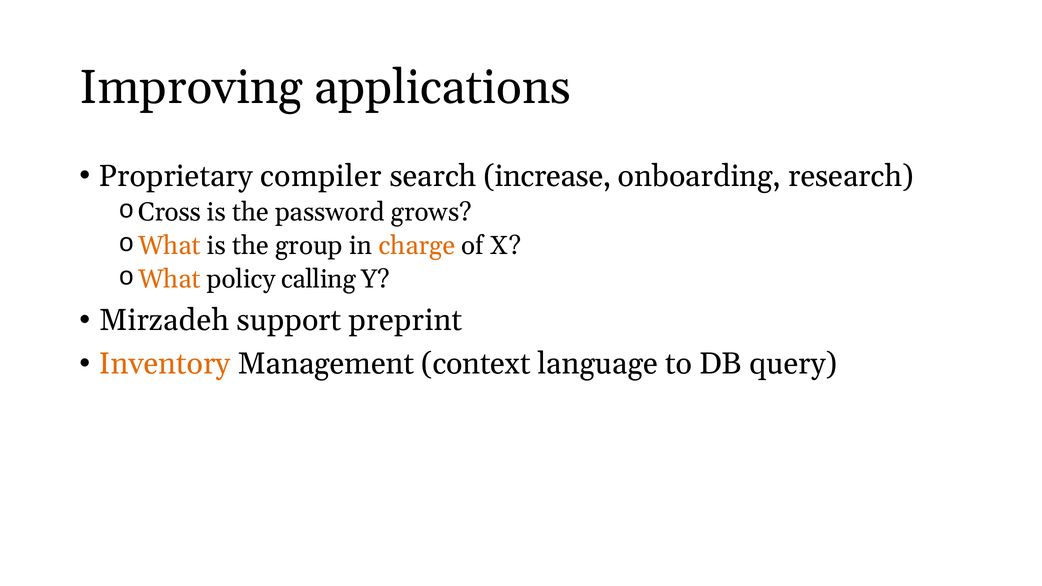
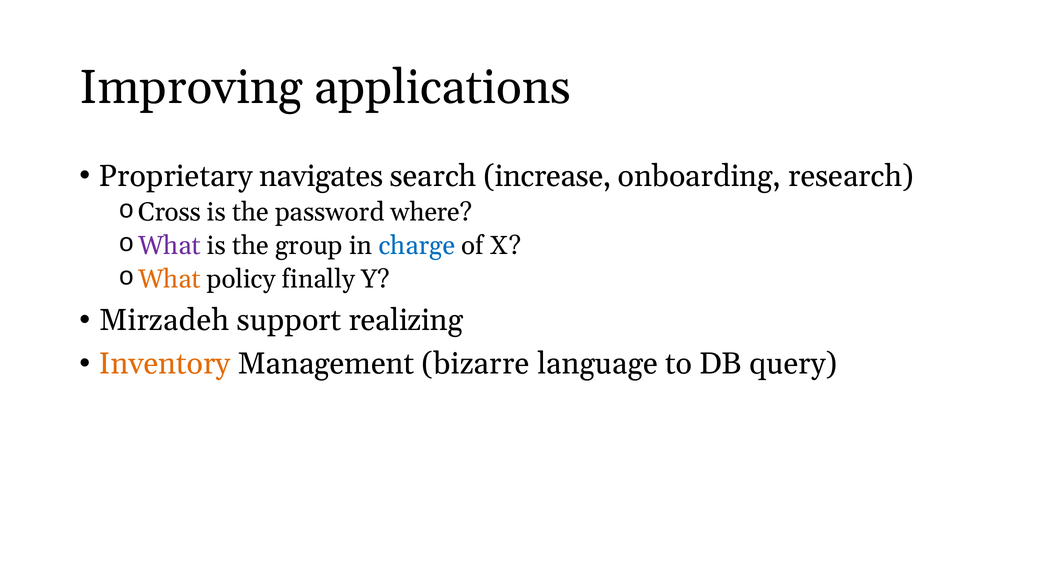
compiler: compiler -> navigates (321, 176)
grows: grows -> where (431, 212)
What colour: orange -> purple (169, 246)
charge colour: orange -> blue (417, 246)
calling: calling -> finally (318, 279)
preprint: preprint -> realizing (406, 320)
context: context -> bizarre (476, 364)
